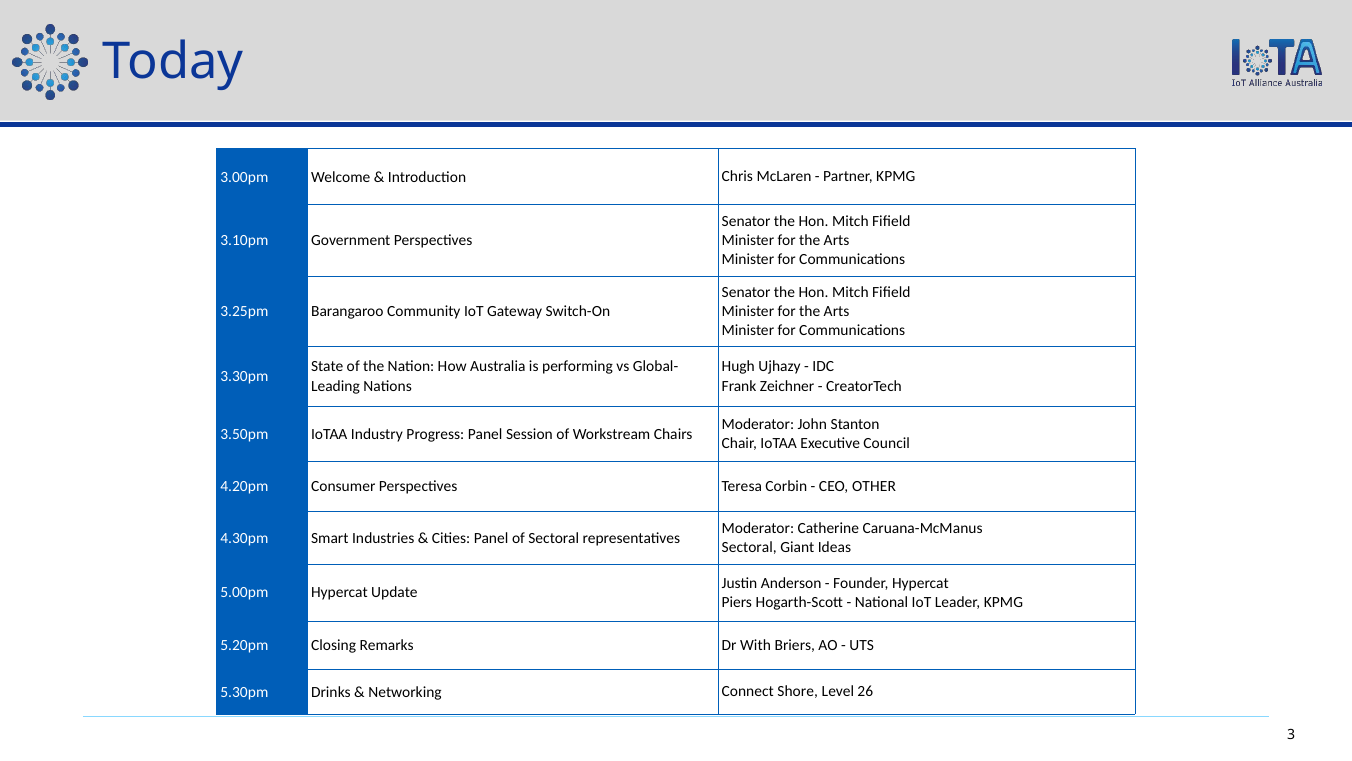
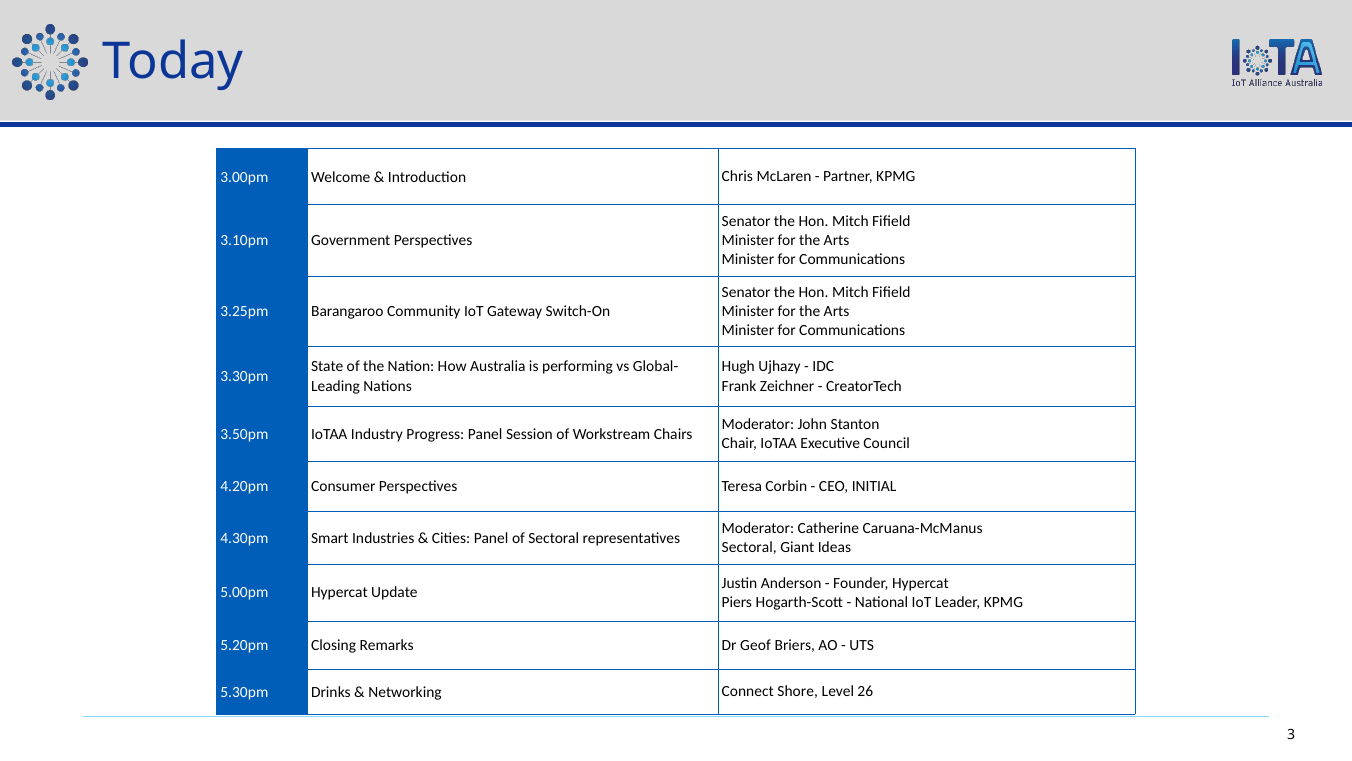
OTHER: OTHER -> INITIAL (874, 486)
With: With -> Geof (756, 645)
